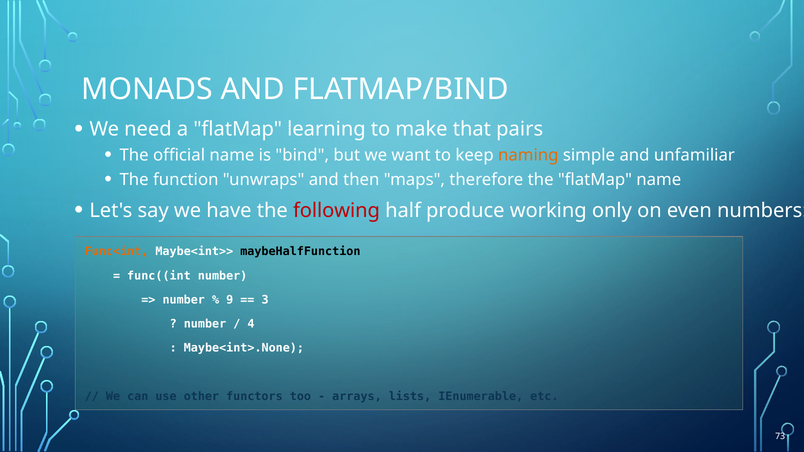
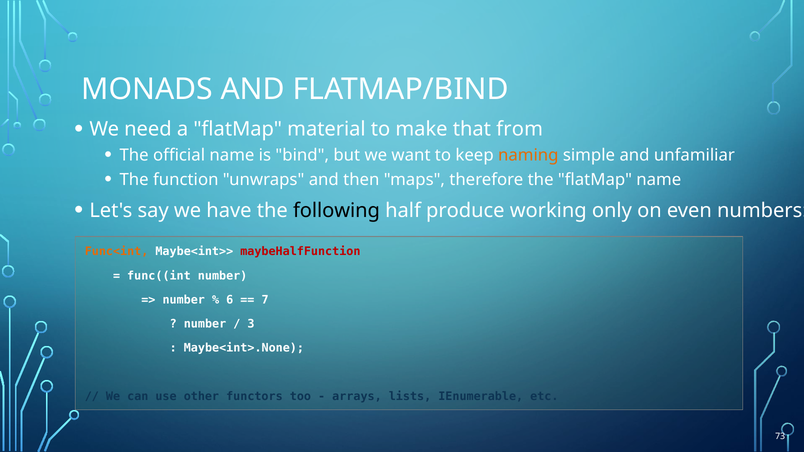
learning: learning -> material (326, 129)
pairs: pairs -> from (520, 129)
following colour: red -> black (336, 211)
maybeHalfFunction colour: black -> red (300, 252)
9: 9 -> 6 (230, 300)
3: 3 -> 7 (265, 300)
4: 4 -> 3 (251, 324)
